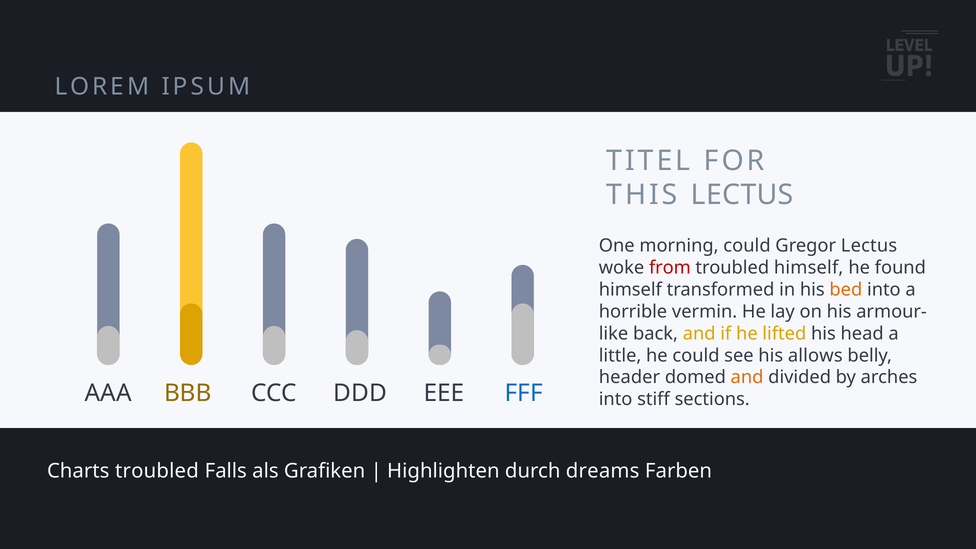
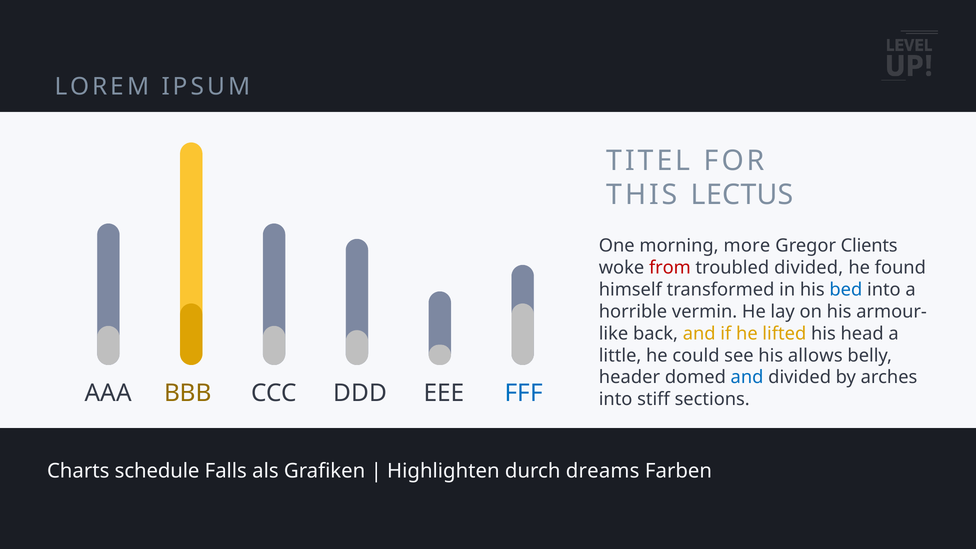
morning could: could -> more (747, 246)
Gregor Lectus: Lectus -> Clients (869, 246)
troubled himself: himself -> divided (809, 268)
bed colour: orange -> blue (846, 290)
and colour: orange -> blue (747, 377)
Charts troubled: troubled -> schedule (157, 471)
